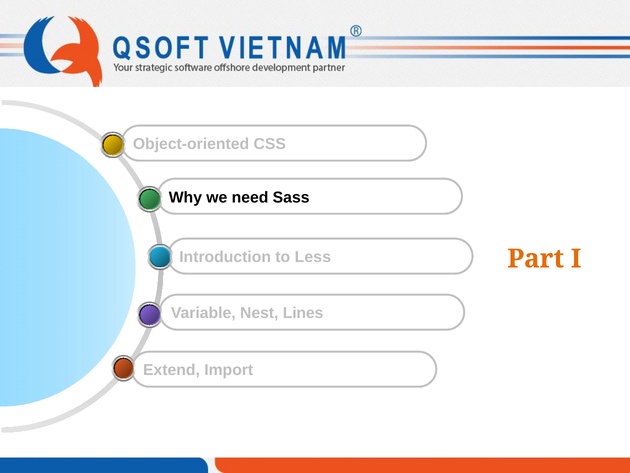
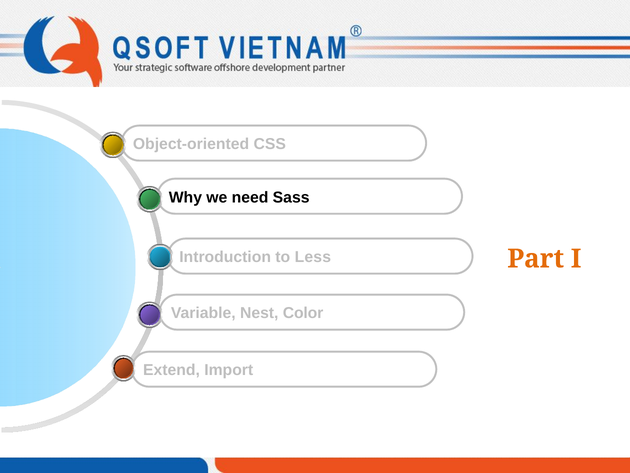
Lines: Lines -> Color (303, 313)
